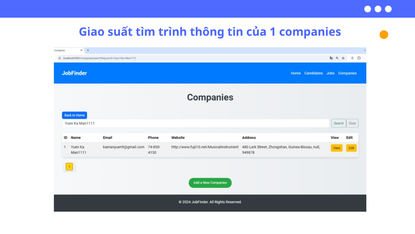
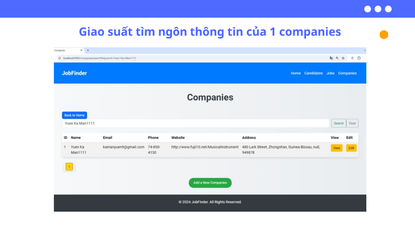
trình: trình -> ngôn (173, 32)
